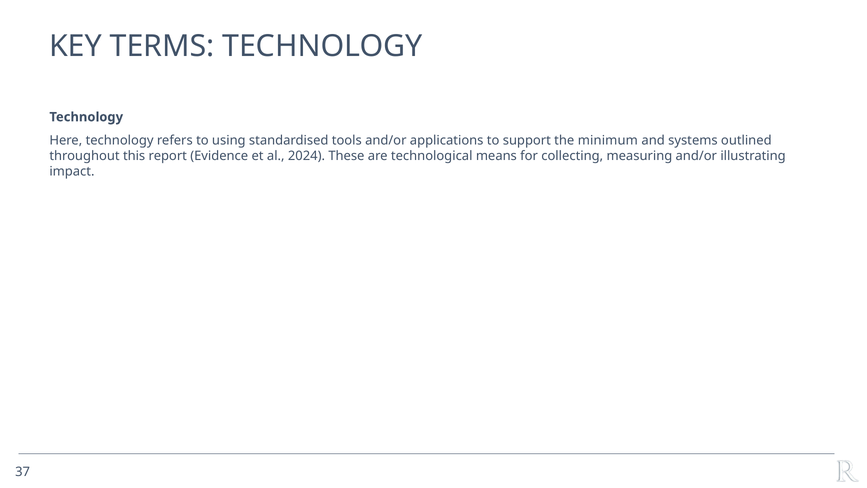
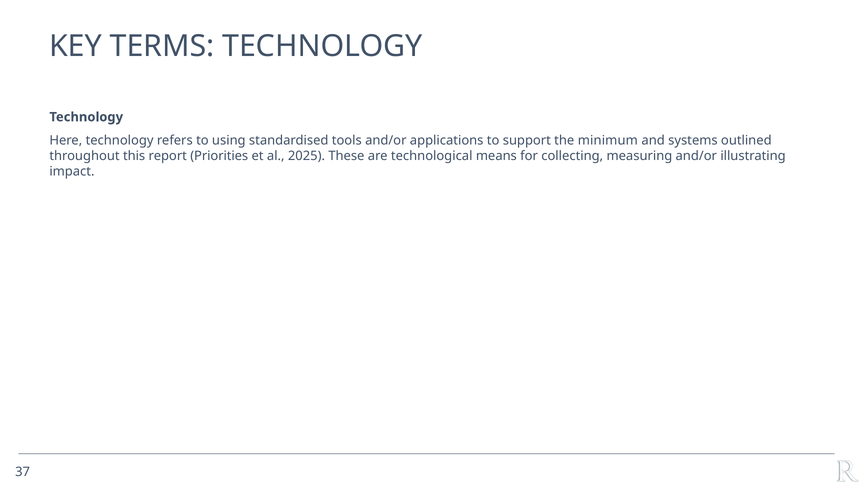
Evidence: Evidence -> Priorities (219, 156)
2024: 2024 -> 2025 (306, 156)
